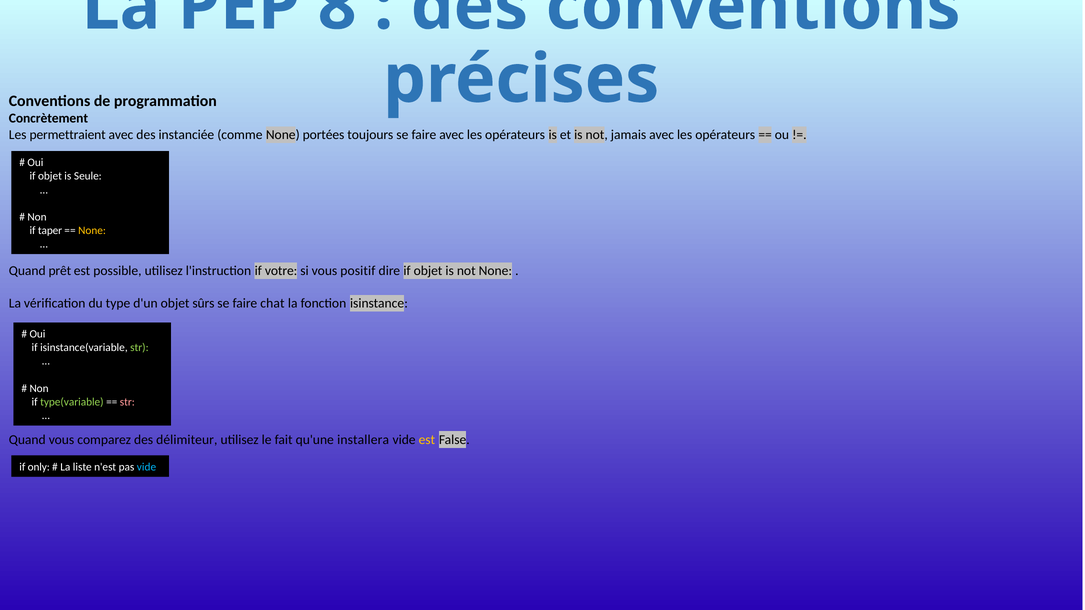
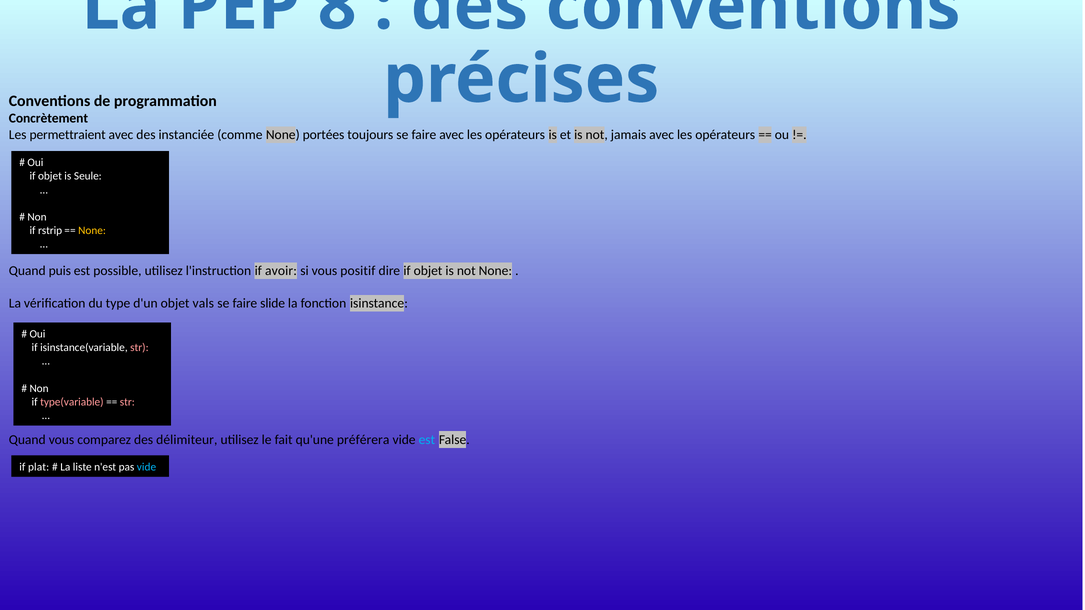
taper: taper -> rstrip (50, 231)
prêt: prêt -> puis (60, 271)
votre: votre -> avoir (281, 271)
sûrs: sûrs -> vals (203, 304)
chat: chat -> slide (273, 304)
str colour: light green -> pink (139, 348)
type(variable colour: light green -> pink (72, 402)
installera: installera -> préférera (363, 440)
est colour: yellow -> light blue (427, 440)
only: only -> plat (39, 467)
